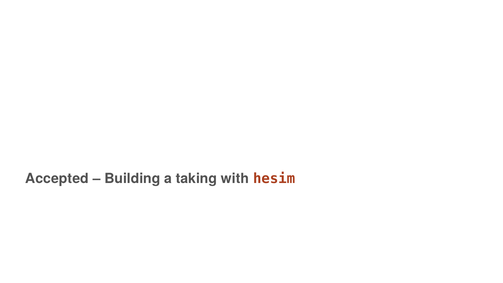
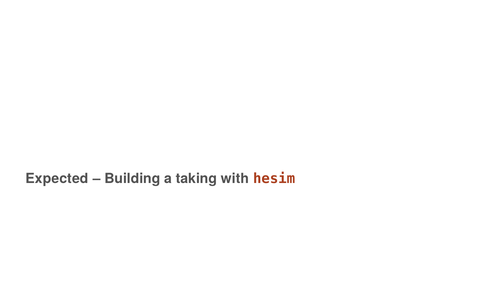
Accepted: Accepted -> Expected (57, 179)
